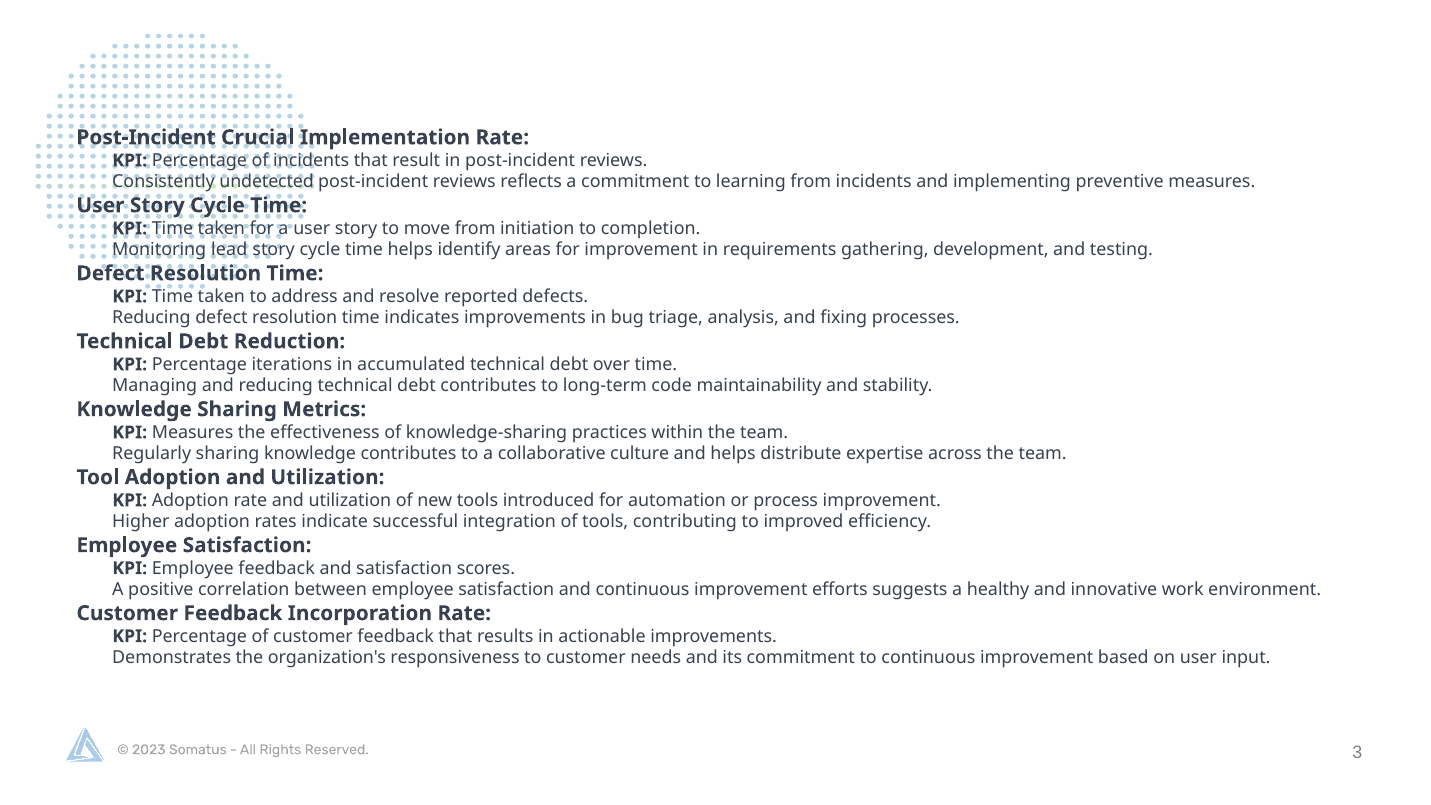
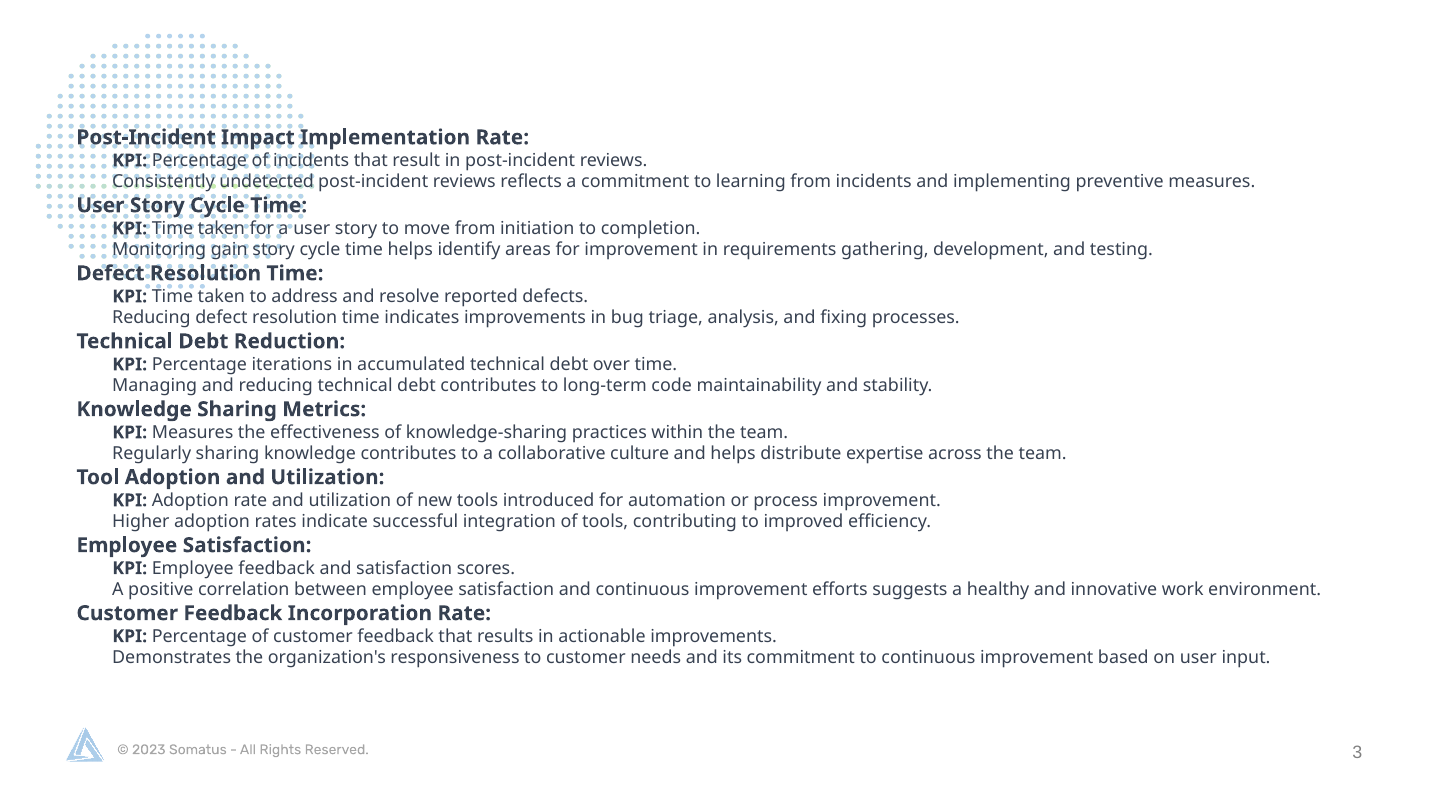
Crucial: Crucial -> Impact (258, 137)
lead: lead -> gain (229, 250)
